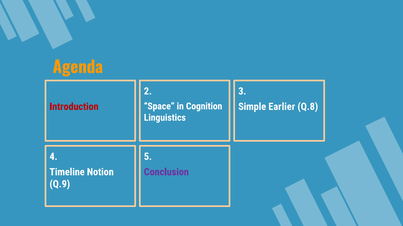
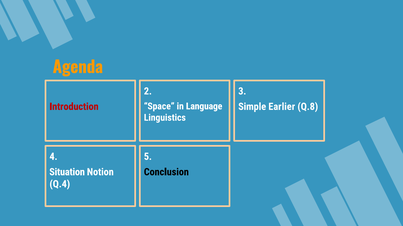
Cognition: Cognition -> Language (204, 107)
Timeline: Timeline -> Situation (67, 172)
Conclusion colour: purple -> black (166, 172)
Q.9: Q.9 -> Q.4 (60, 185)
